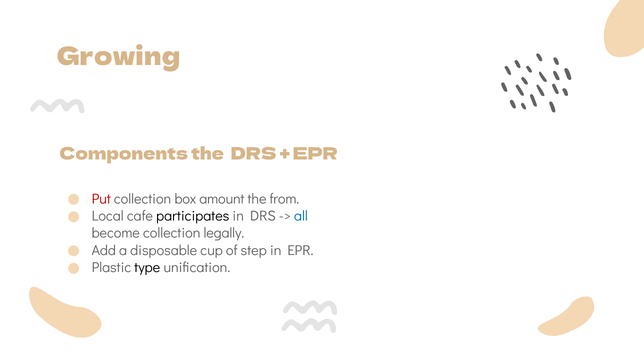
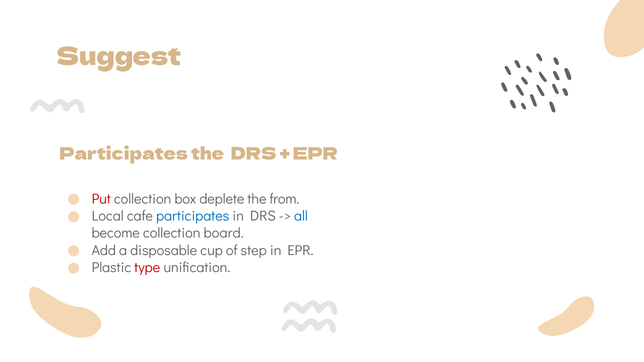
Growing: Growing -> Suggest (119, 57)
Components: Components -> Participates (124, 154)
amount: amount -> deplete (222, 199)
participates colour: black -> blue (193, 216)
legally: legally -> board (224, 233)
type colour: black -> red (147, 268)
